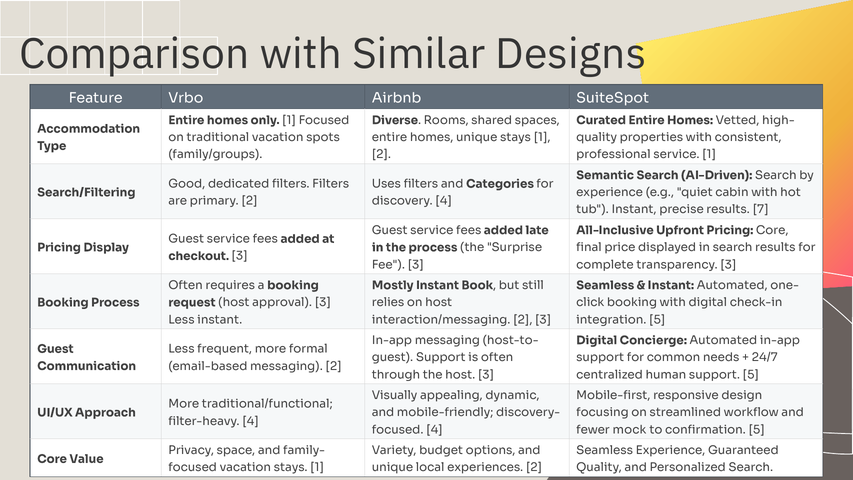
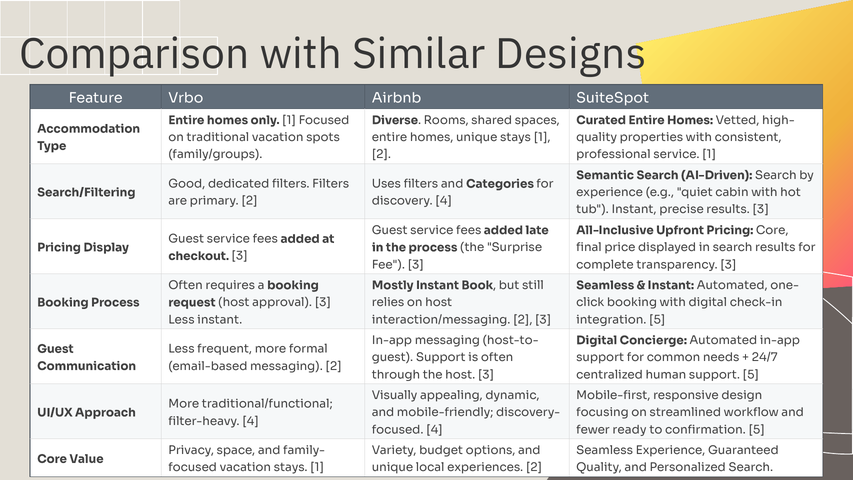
results 7: 7 -> 3 (761, 210)
mock: mock -> ready (629, 430)
